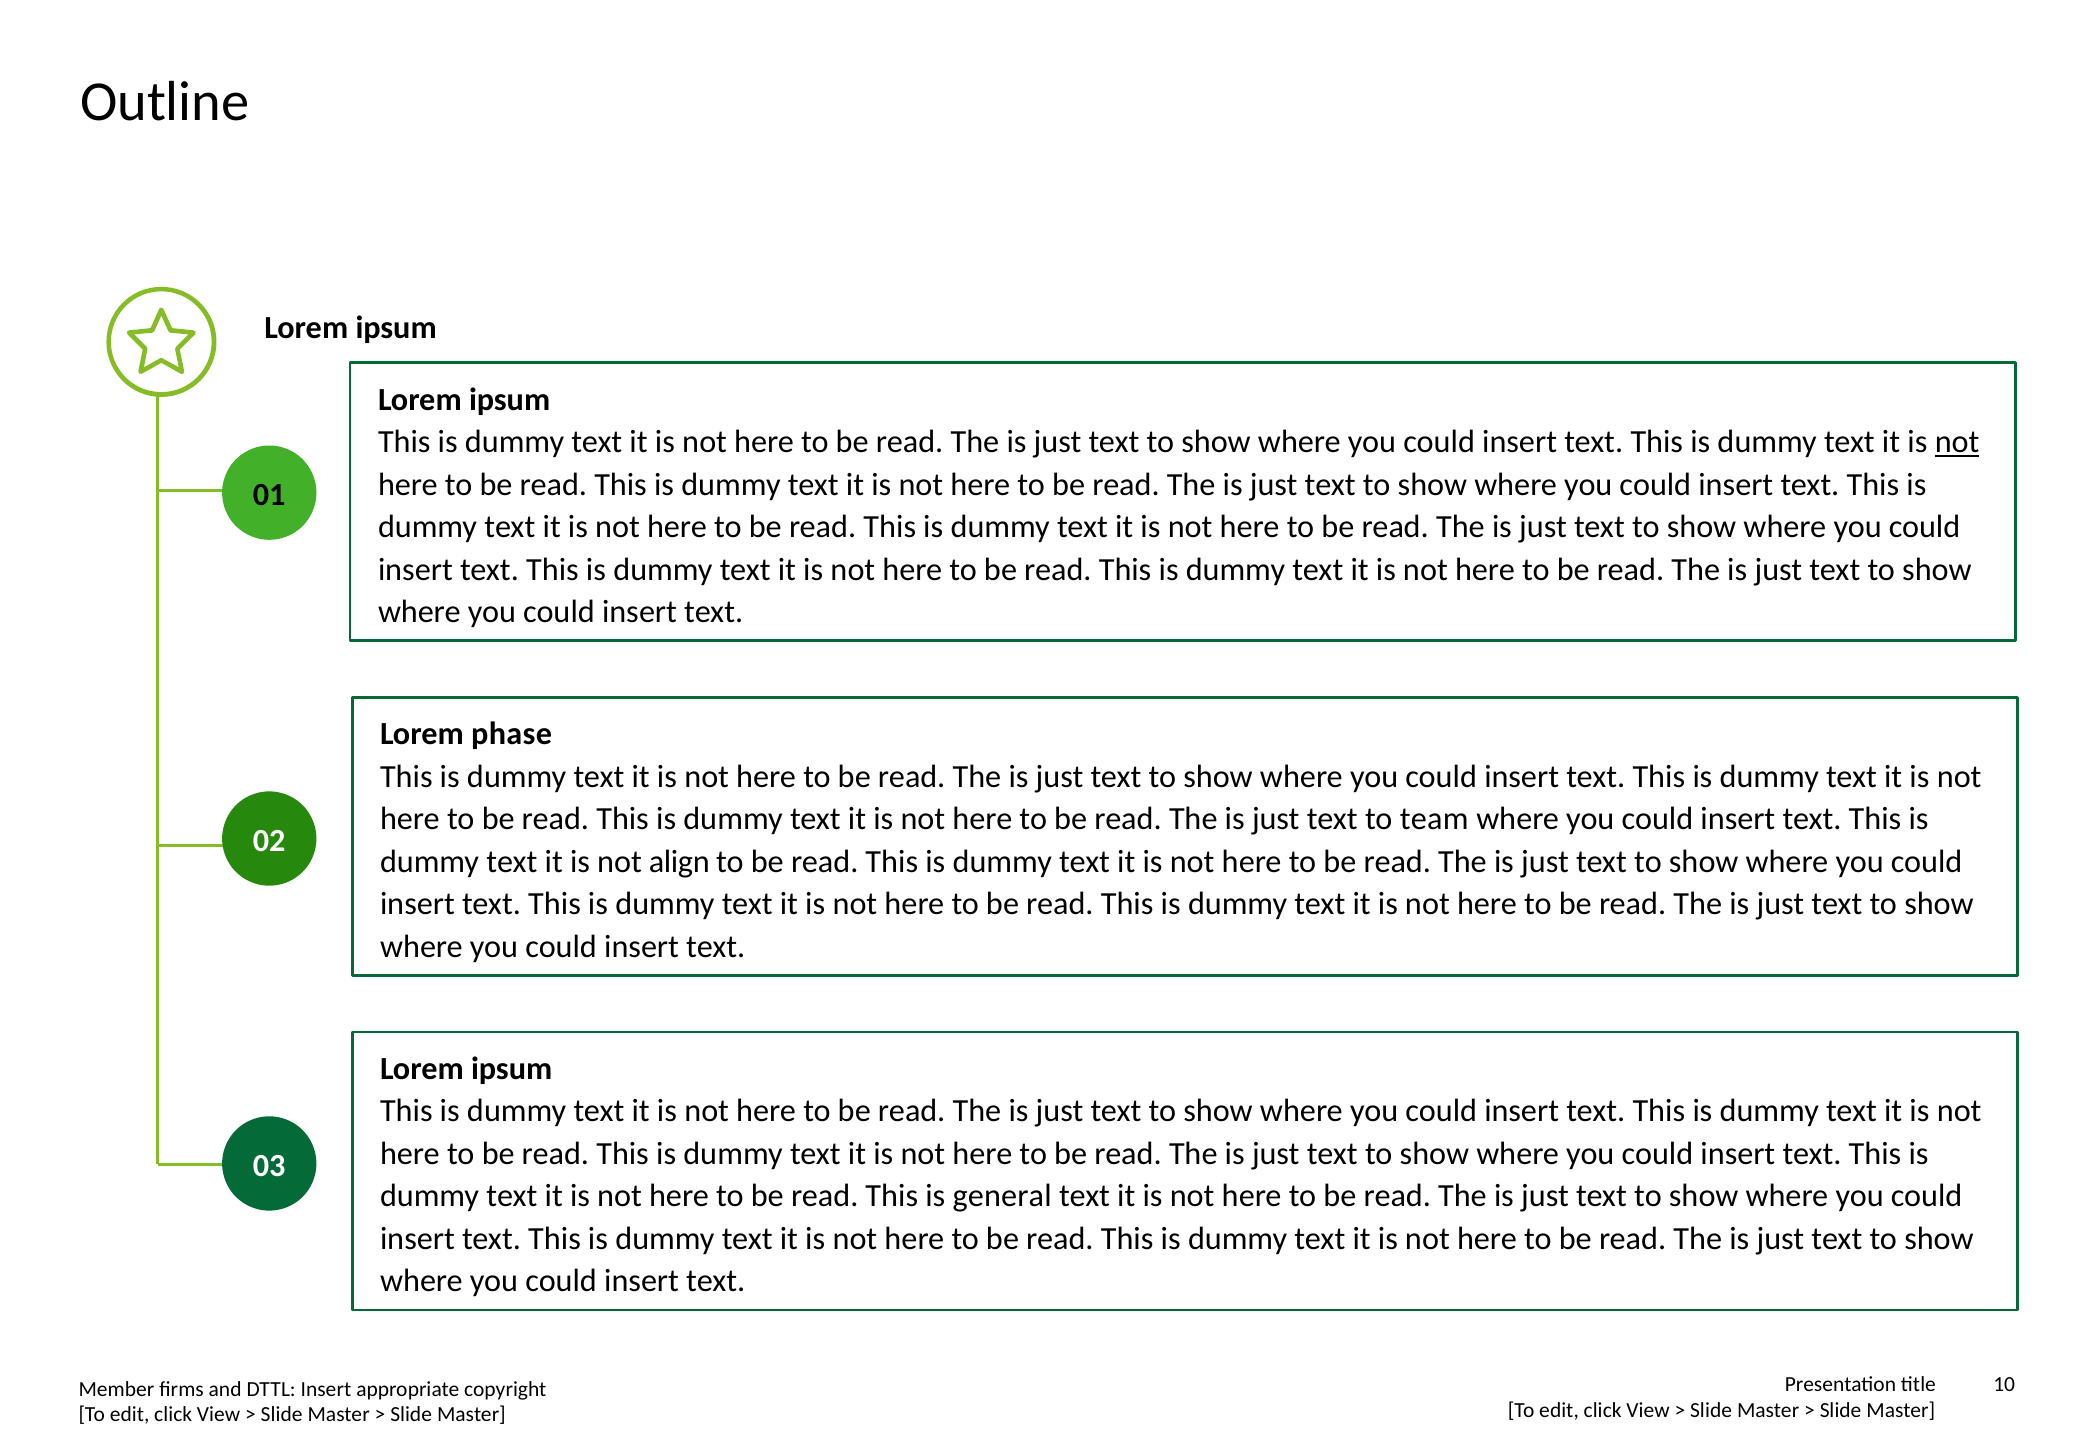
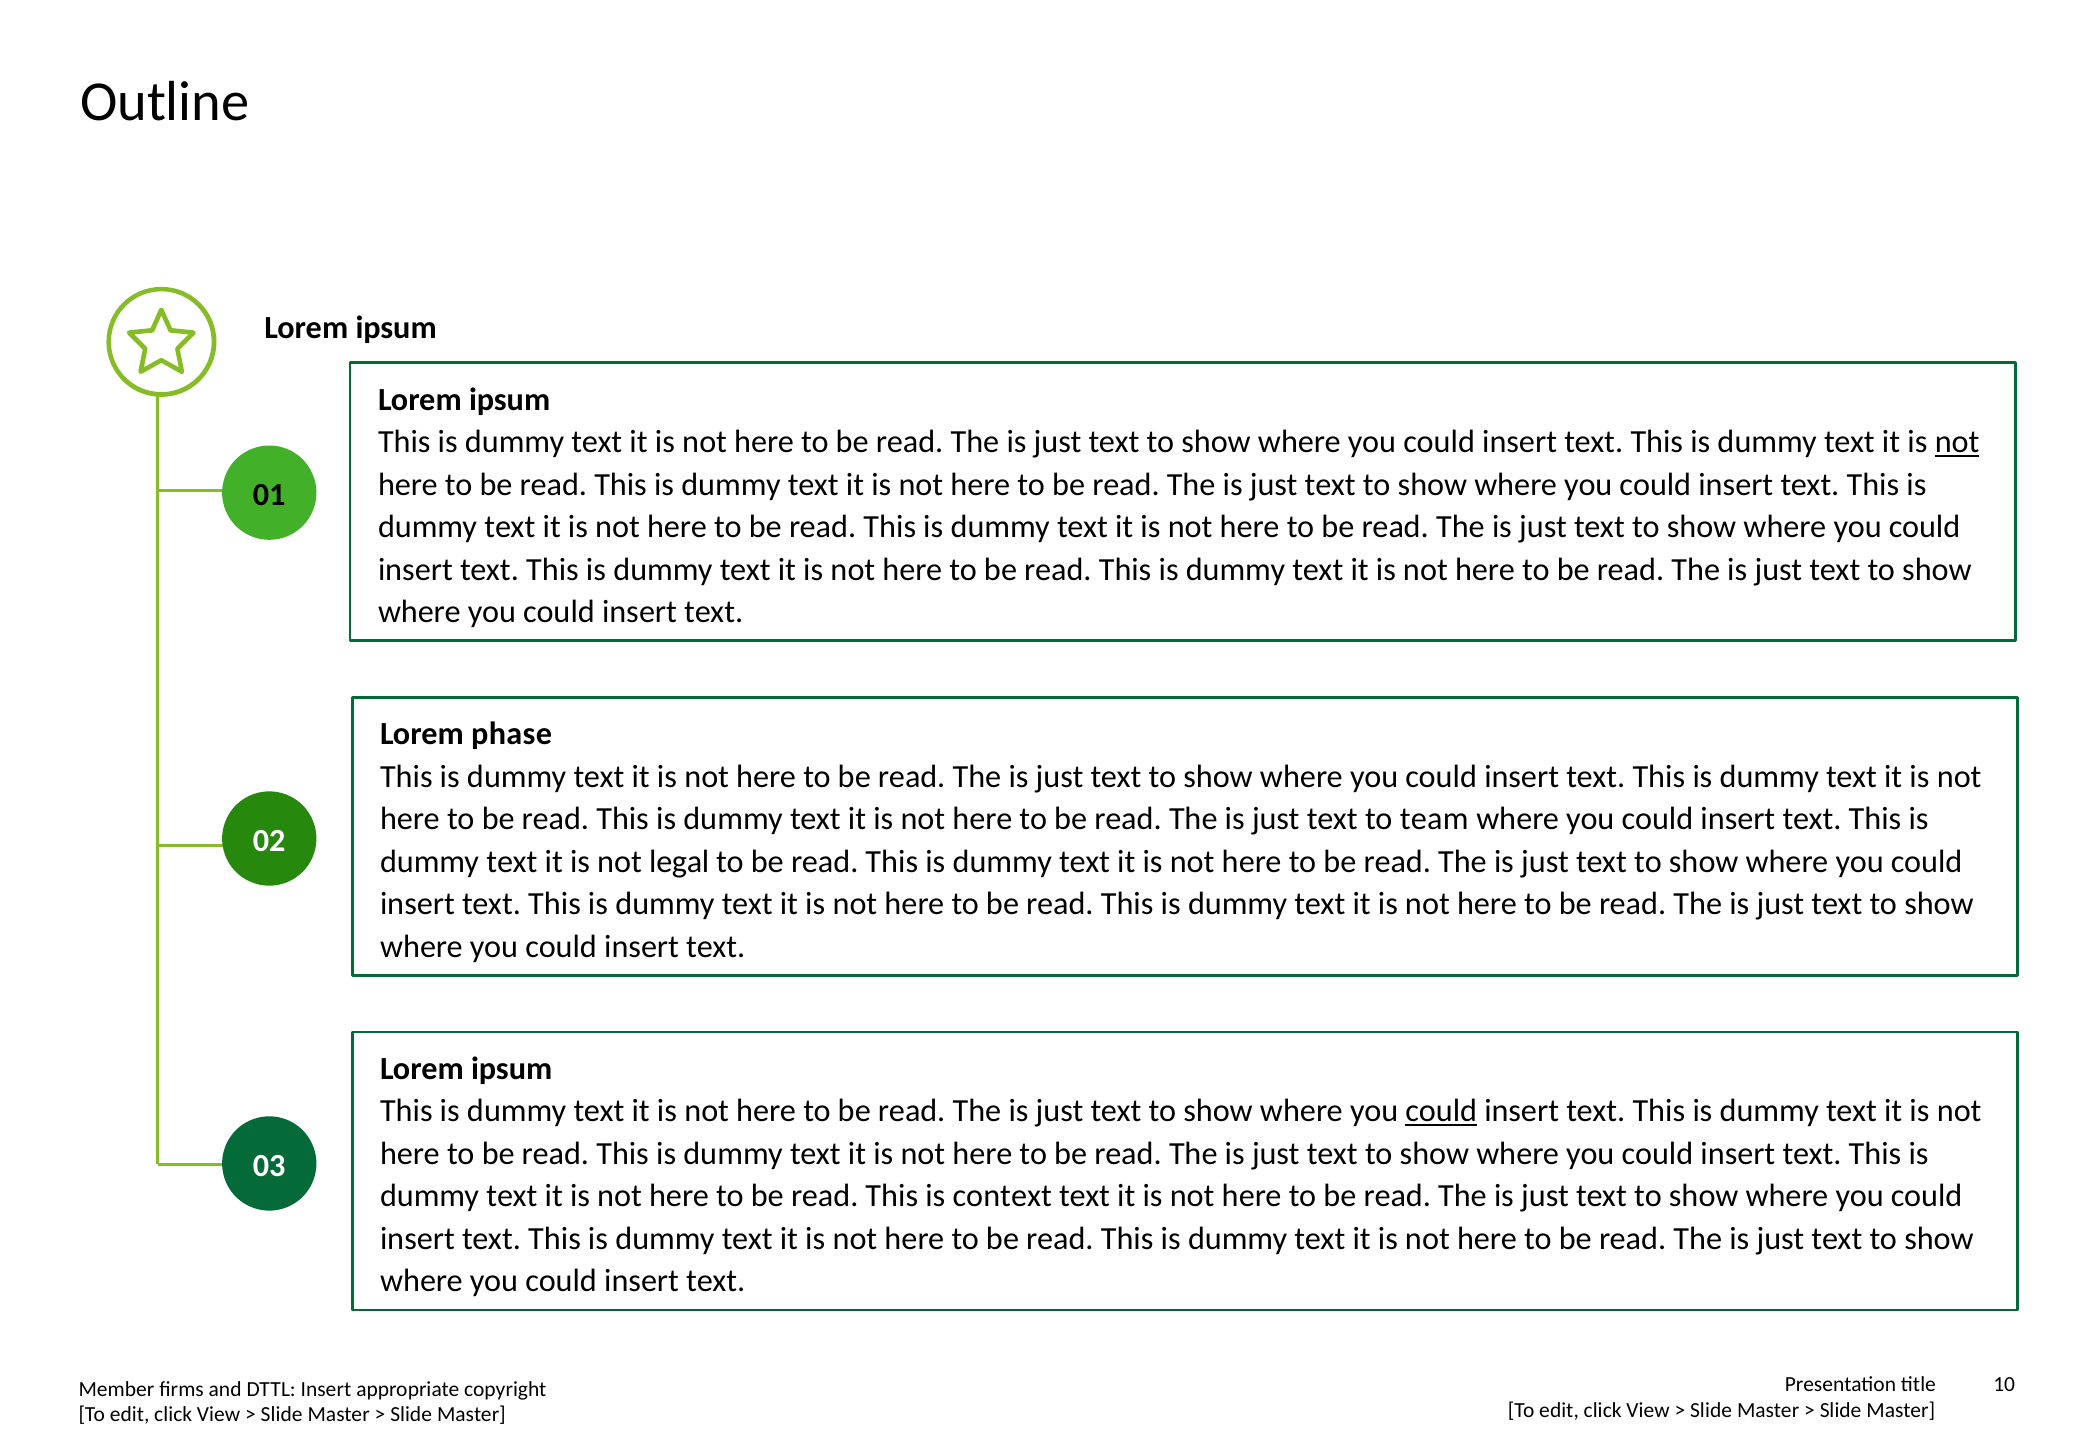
align: align -> legal (679, 862)
could underline: none -> present (1441, 1111)
general: general -> context (1002, 1196)
